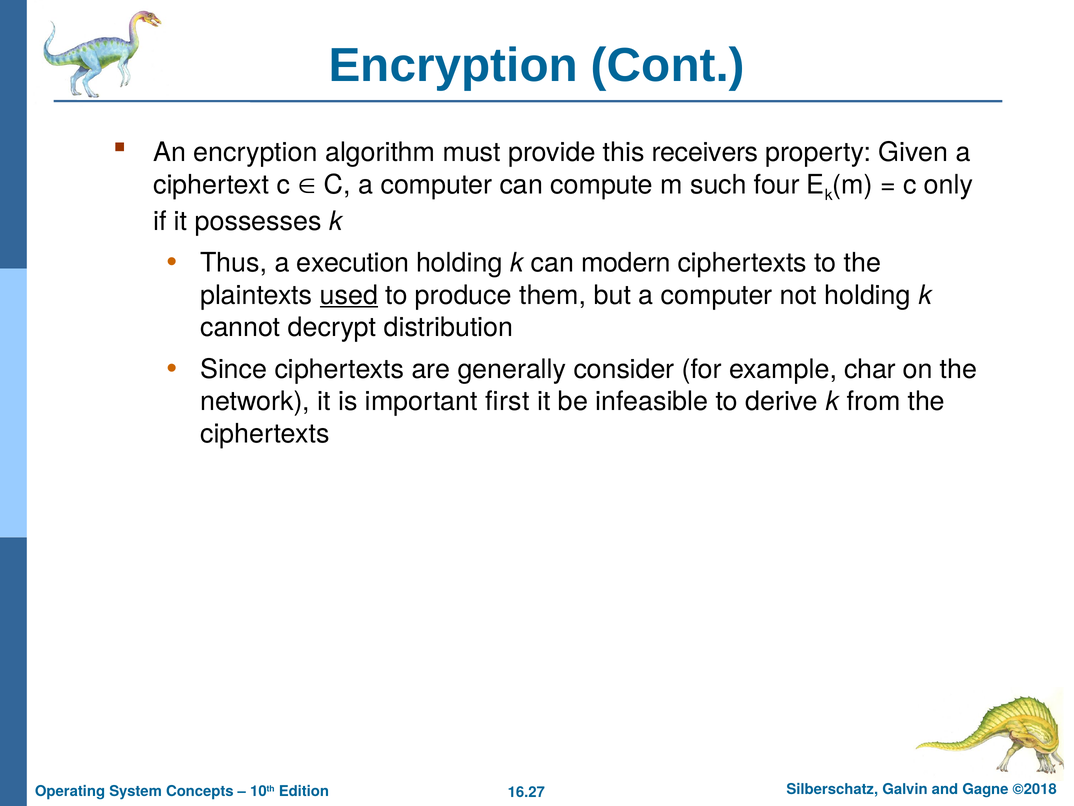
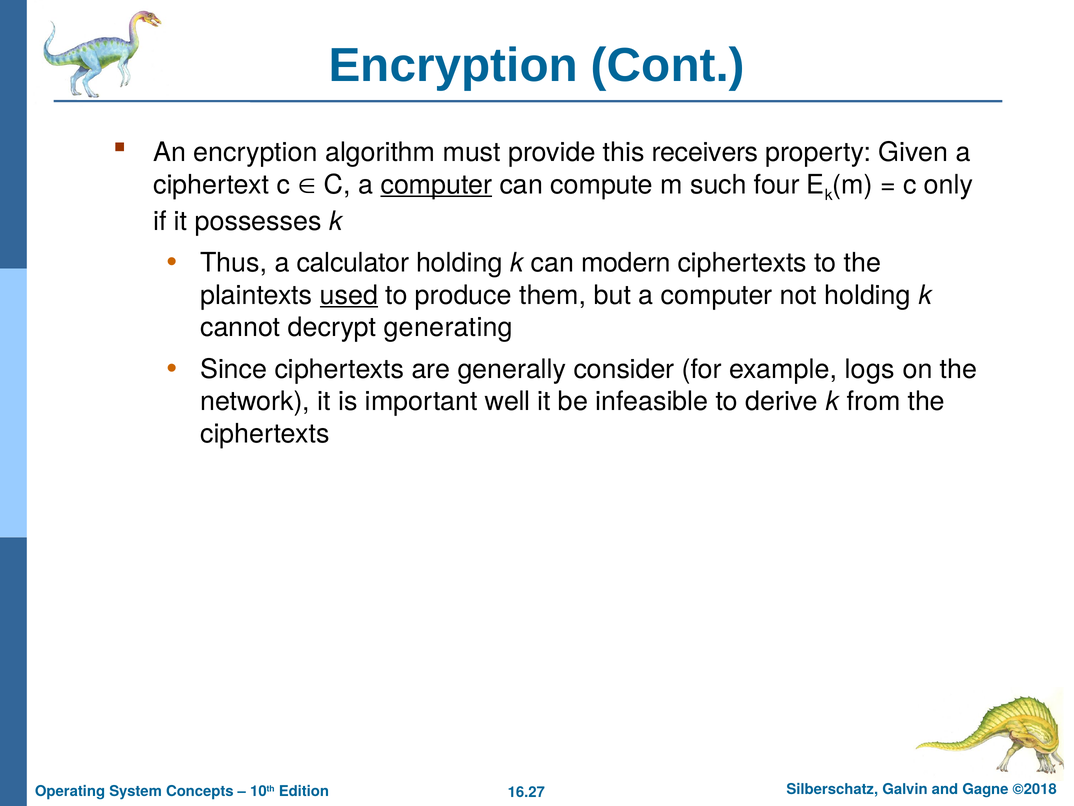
computer underline: none -> present (436, 185)
execution: execution -> calculator (353, 263)
distribution: distribution -> generating (448, 327)
char: char -> logs (870, 369)
first: first -> well (508, 401)
